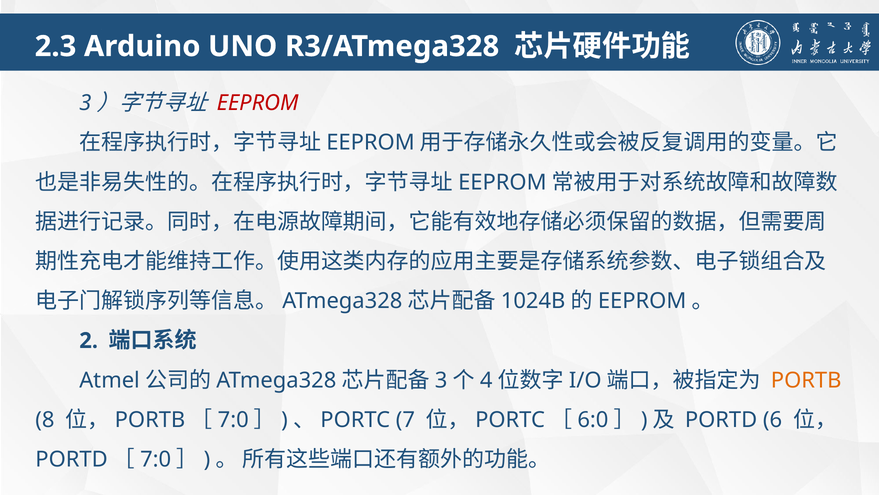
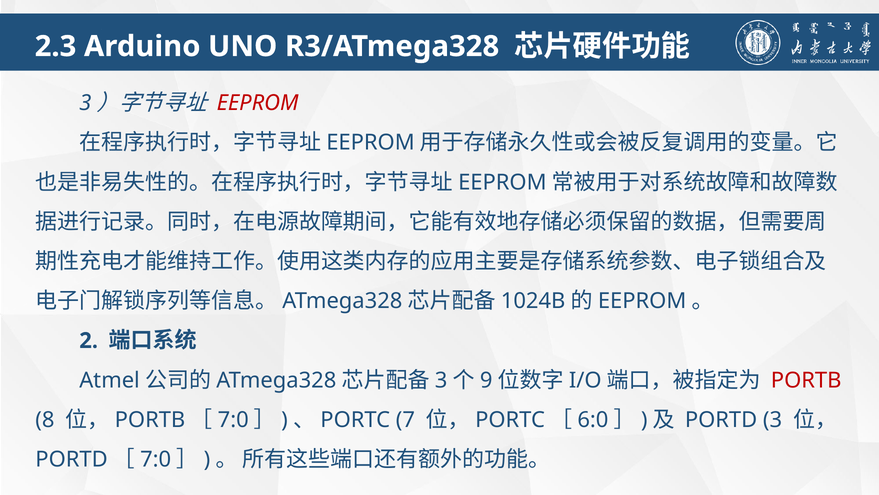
4: 4 -> 9 (486, 380)
PORTB colour: orange -> red (806, 380)
PORTD 6: 6 -> 3 (773, 419)
